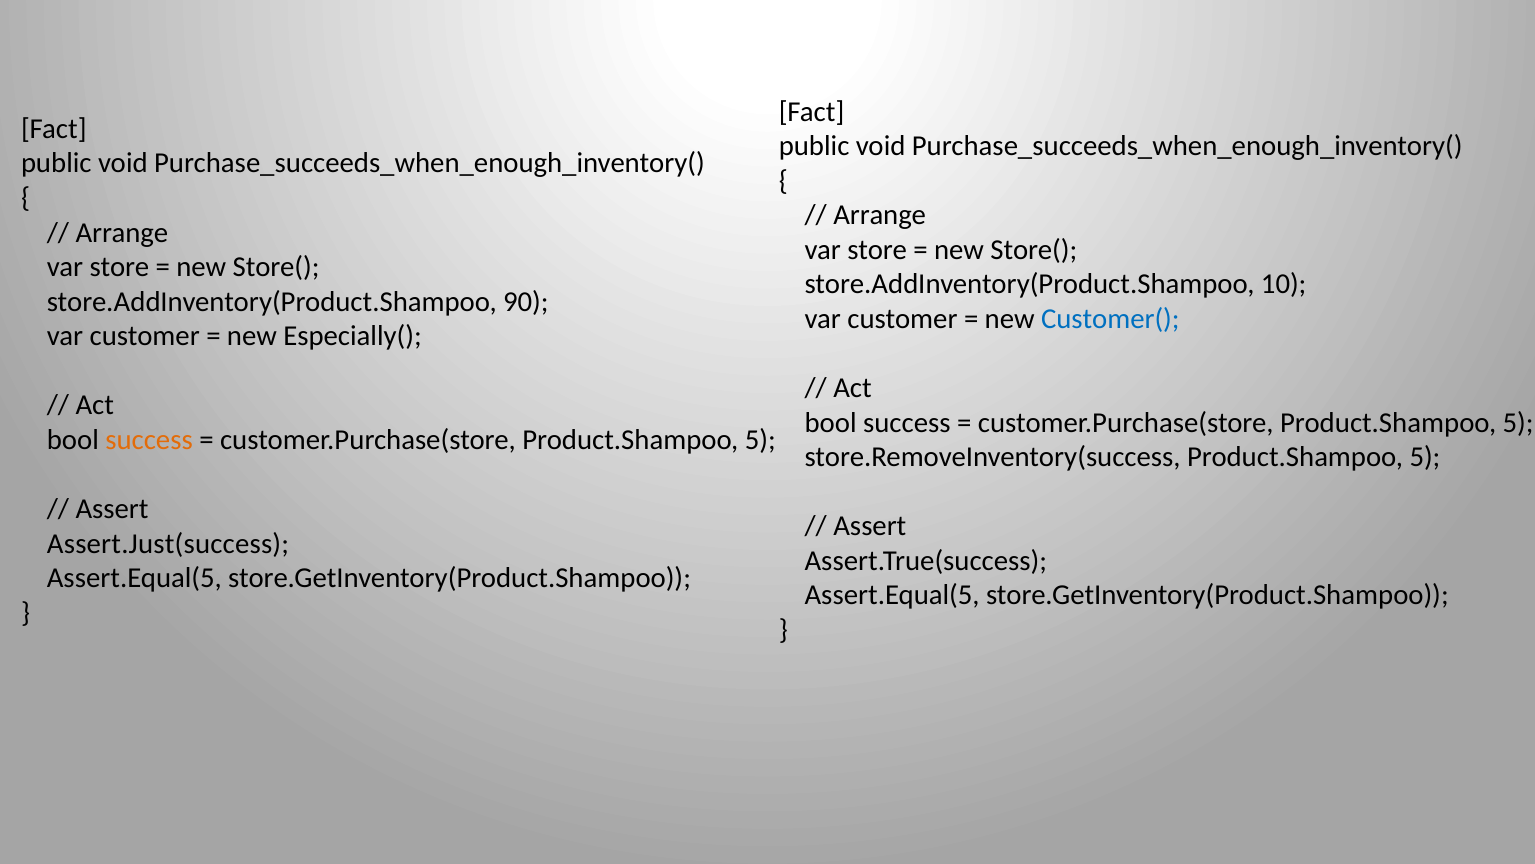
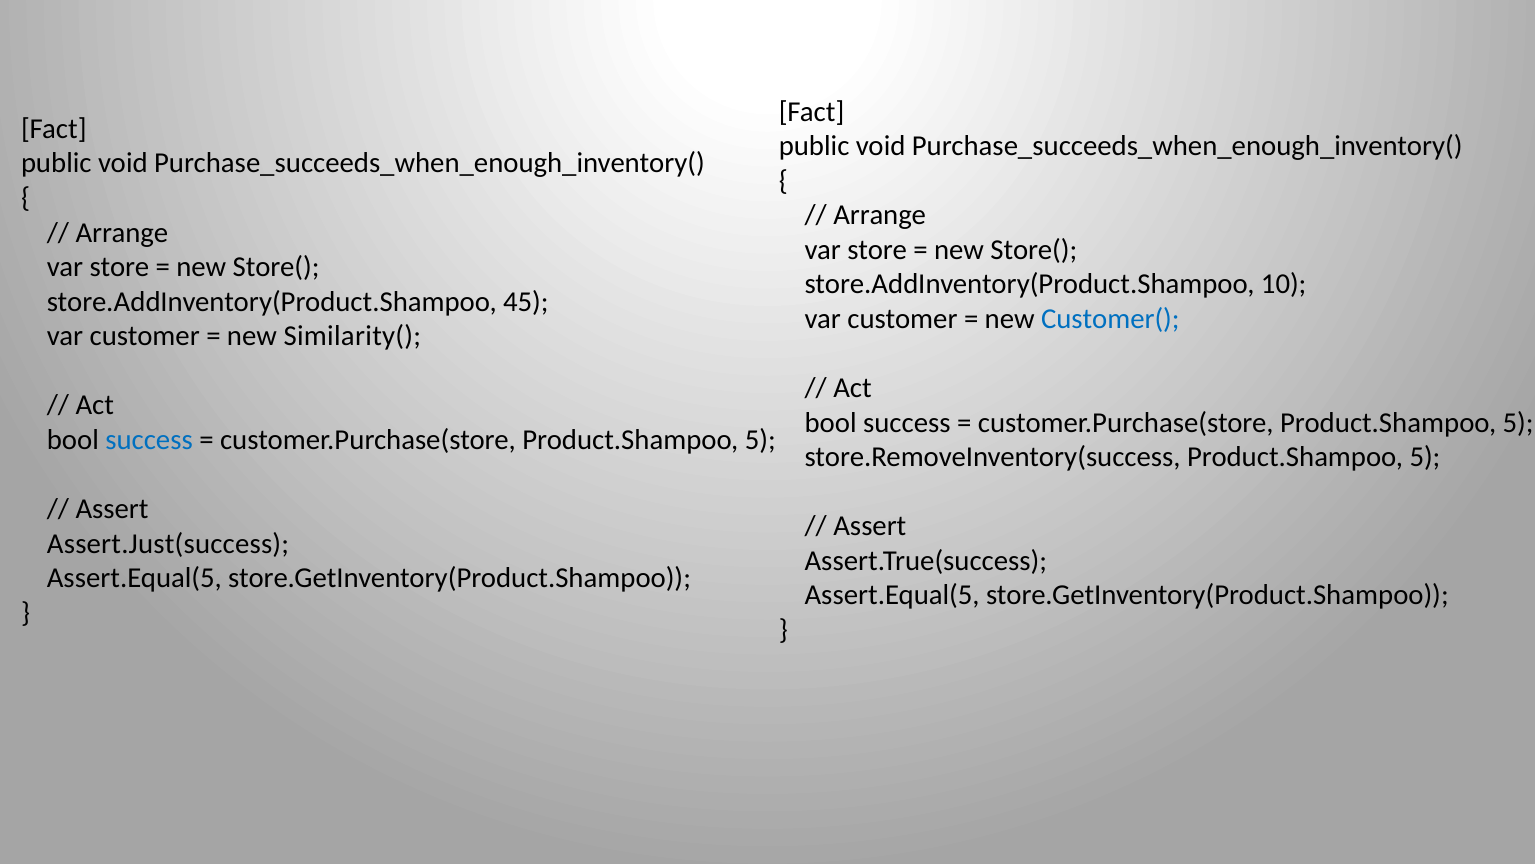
90: 90 -> 45 (526, 302)
Especially(: Especially( -> Similarity( (352, 336)
success colour: orange -> blue (149, 440)
